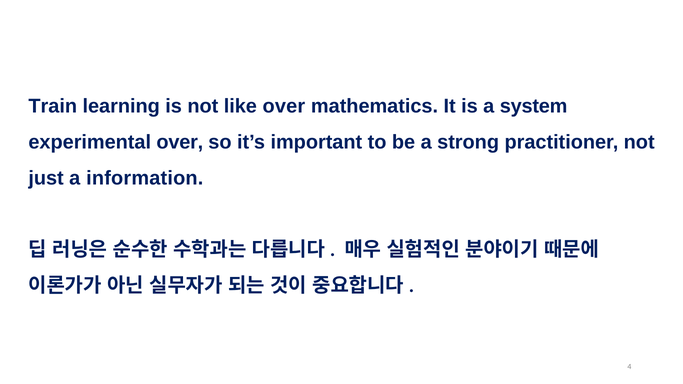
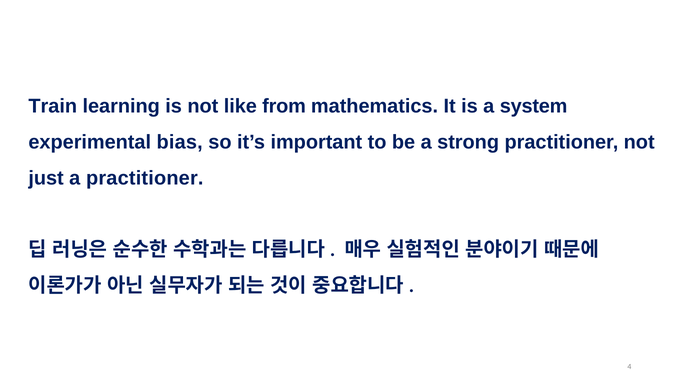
like over: over -> from (284, 106)
experimental over: over -> bias (180, 142)
a information: information -> practitioner (145, 178)
